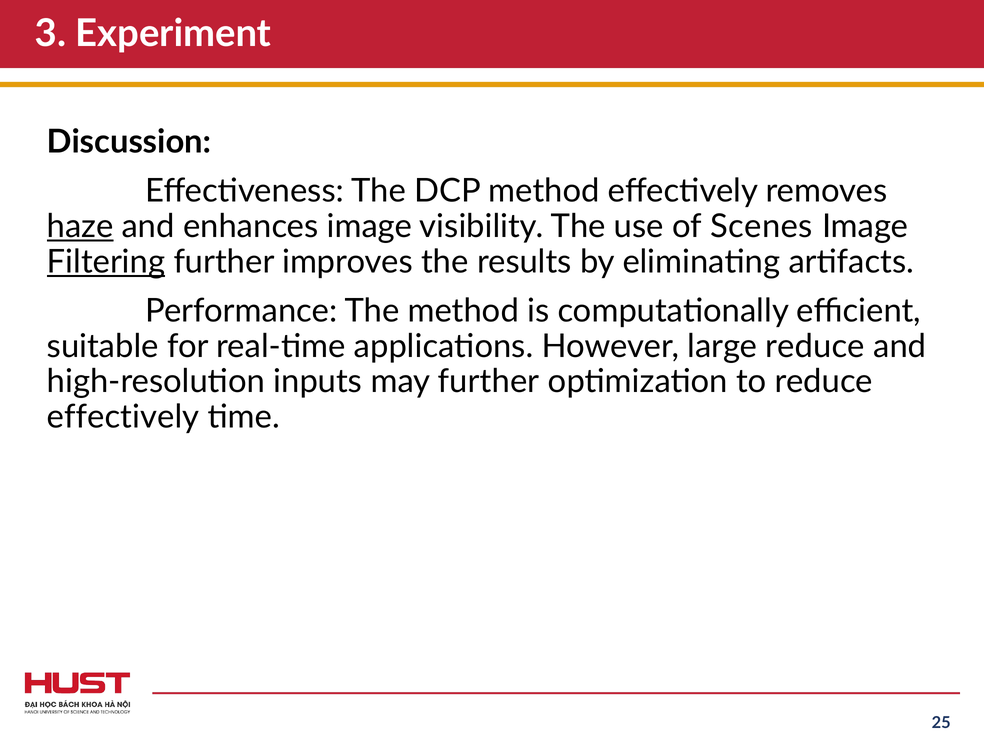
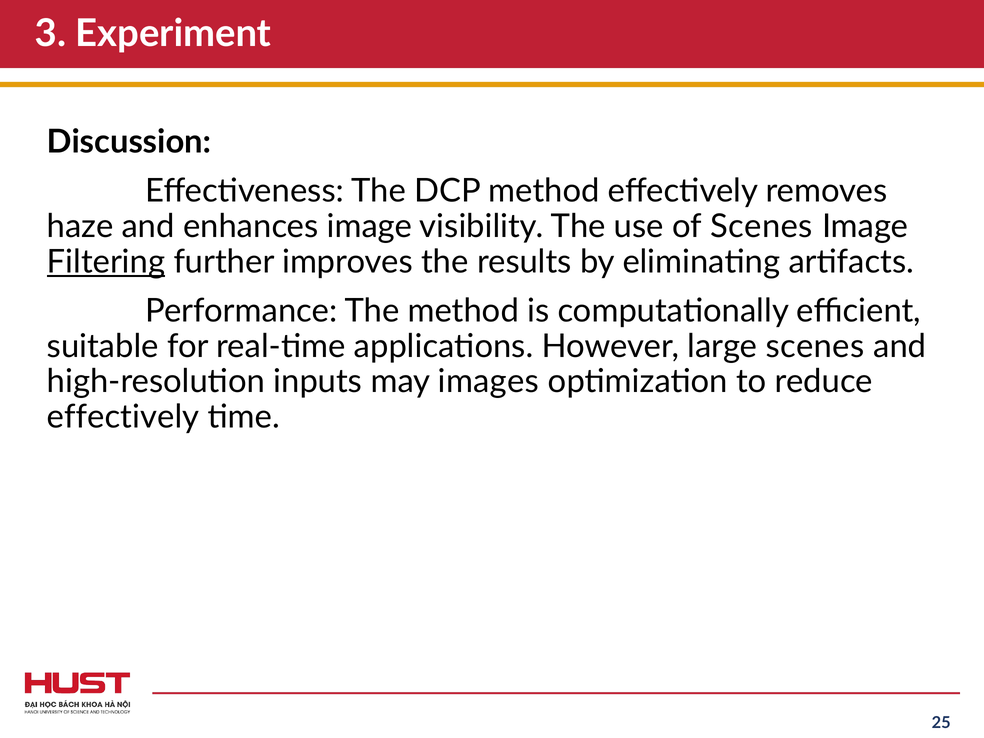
haze underline: present -> none (80, 226)
large reduce: reduce -> scenes (815, 346)
may further: further -> images (489, 382)
